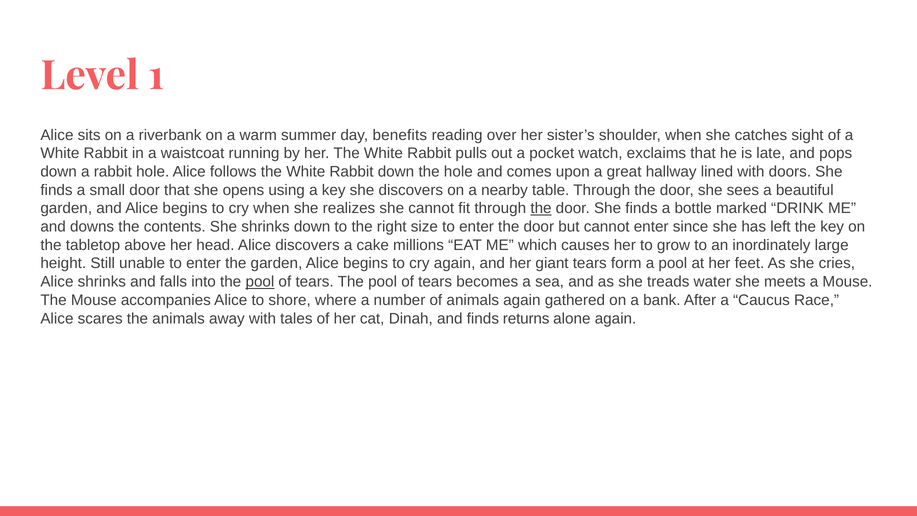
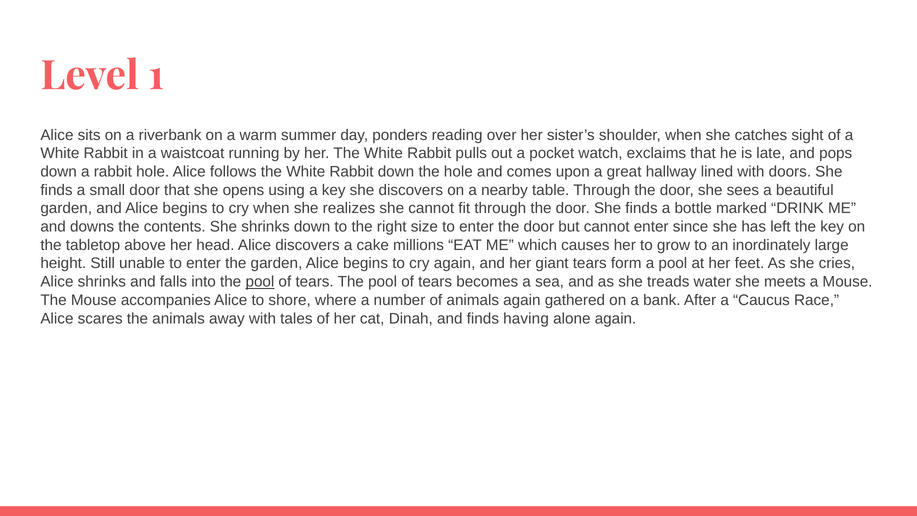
benefits: benefits -> ponders (400, 135)
the underline: present -> none (541, 208)
returns: returns -> having (526, 318)
